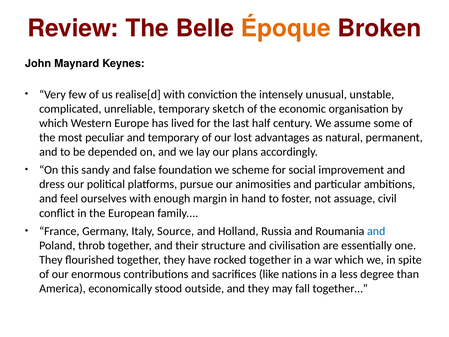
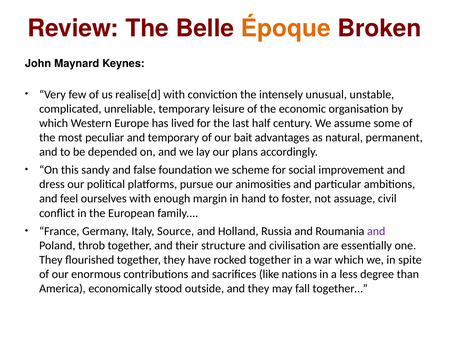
sketch: sketch -> leisure (229, 109)
lost: lost -> bait (243, 137)
and colour: blue -> purple (376, 231)
